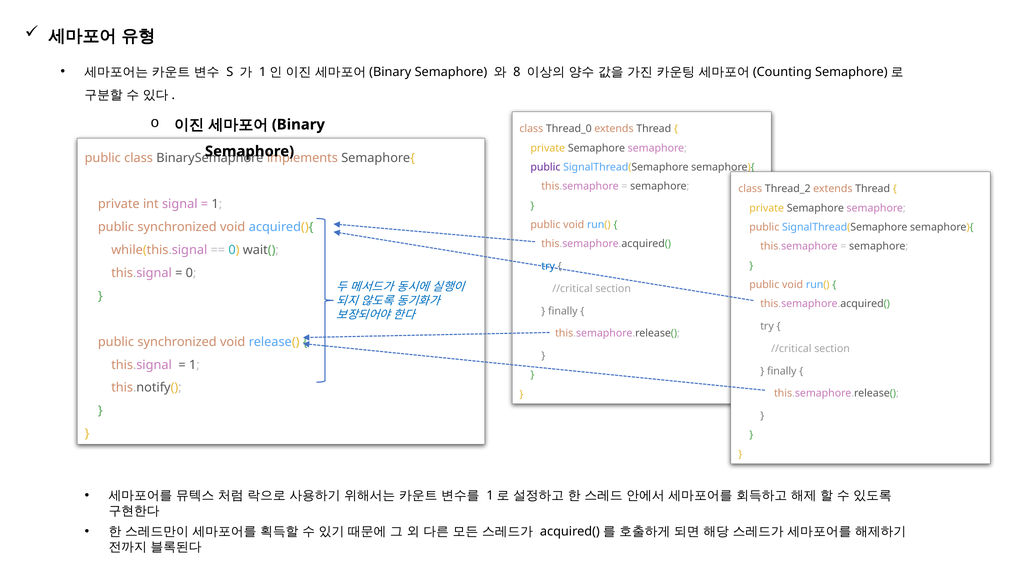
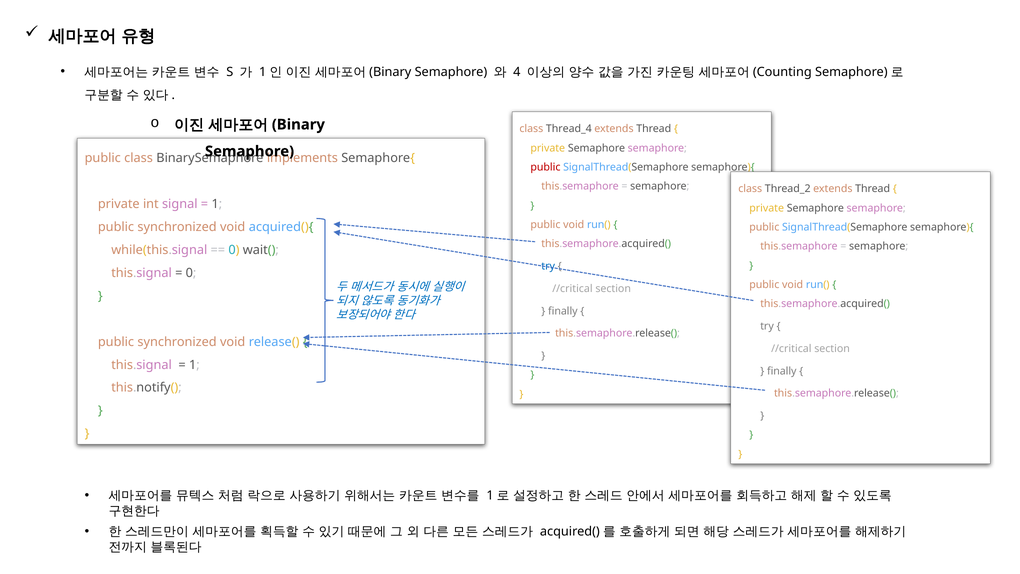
8: 8 -> 4 (517, 72)
Thread_0: Thread_0 -> Thread_4 (569, 129)
public colour: purple -> red (545, 167)
